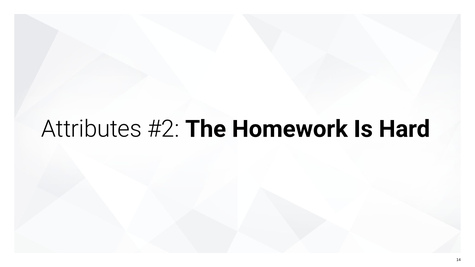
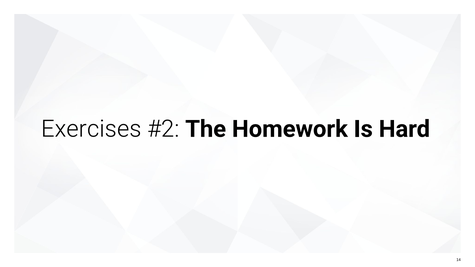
Attributes: Attributes -> Exercises (91, 129)
